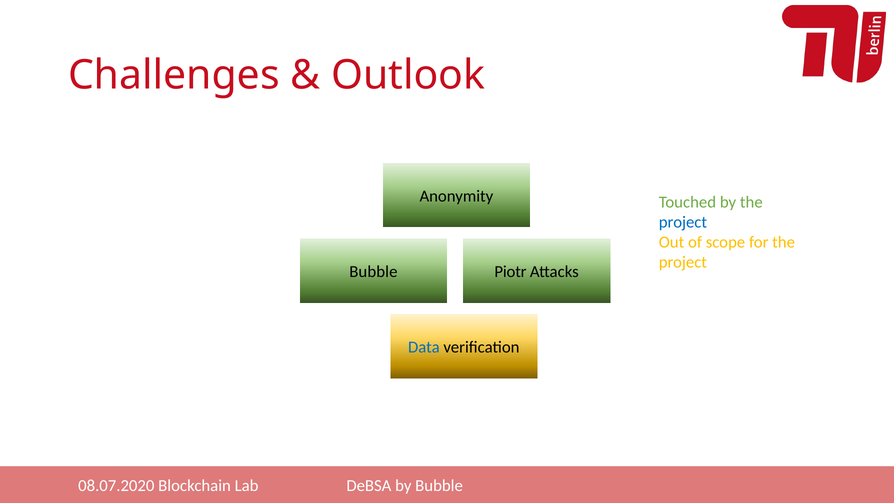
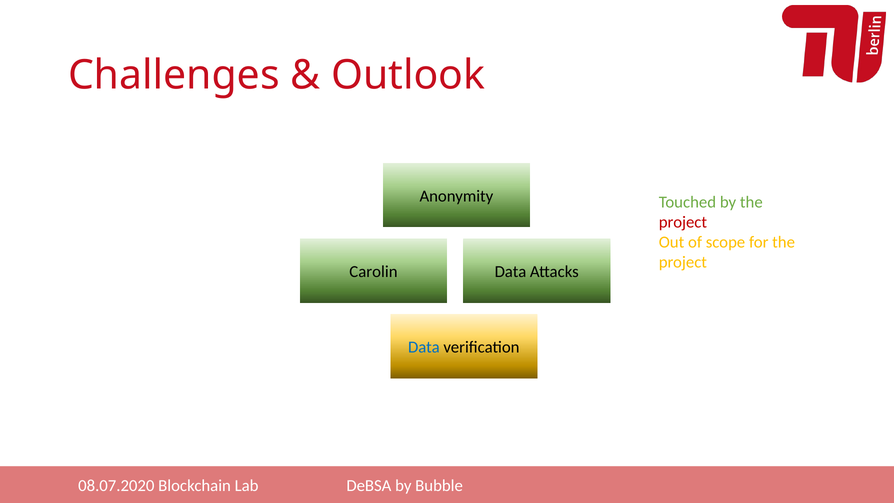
project colour: blue -> red (683, 222)
Bubble: Bubble -> Carolin (373, 272)
Piotr: Piotr -> Data (510, 272)
